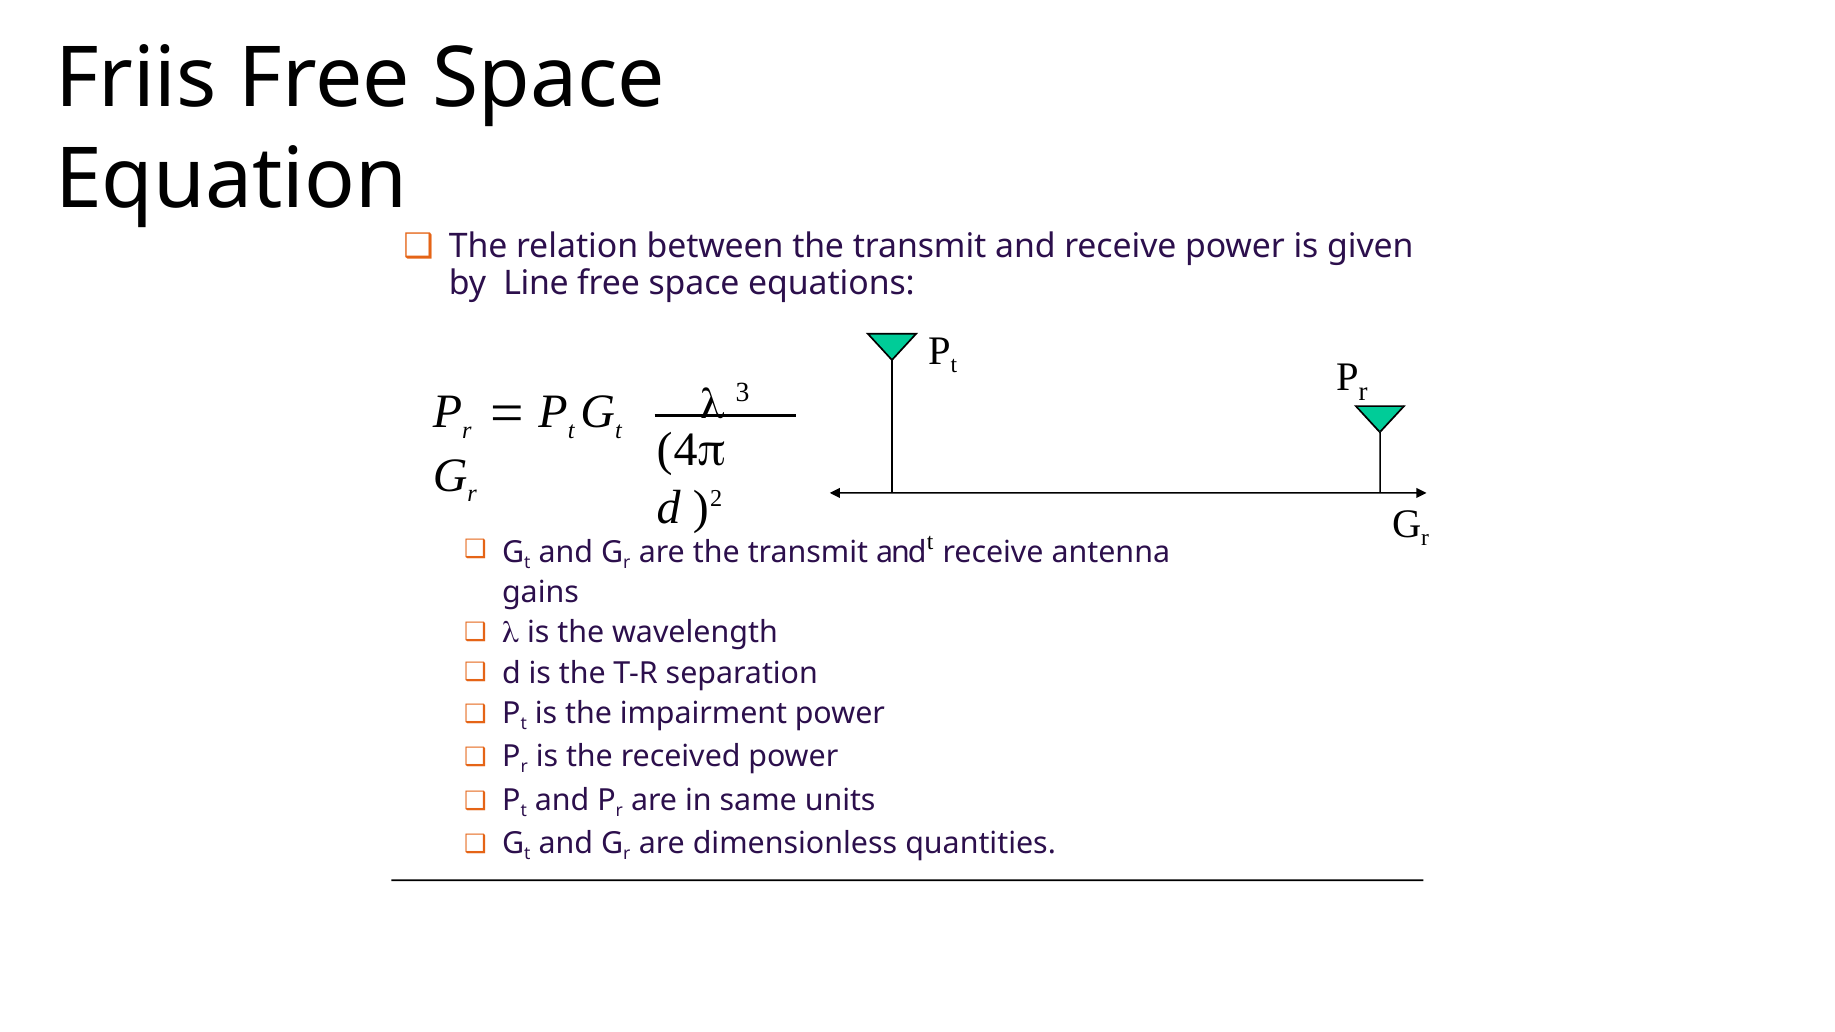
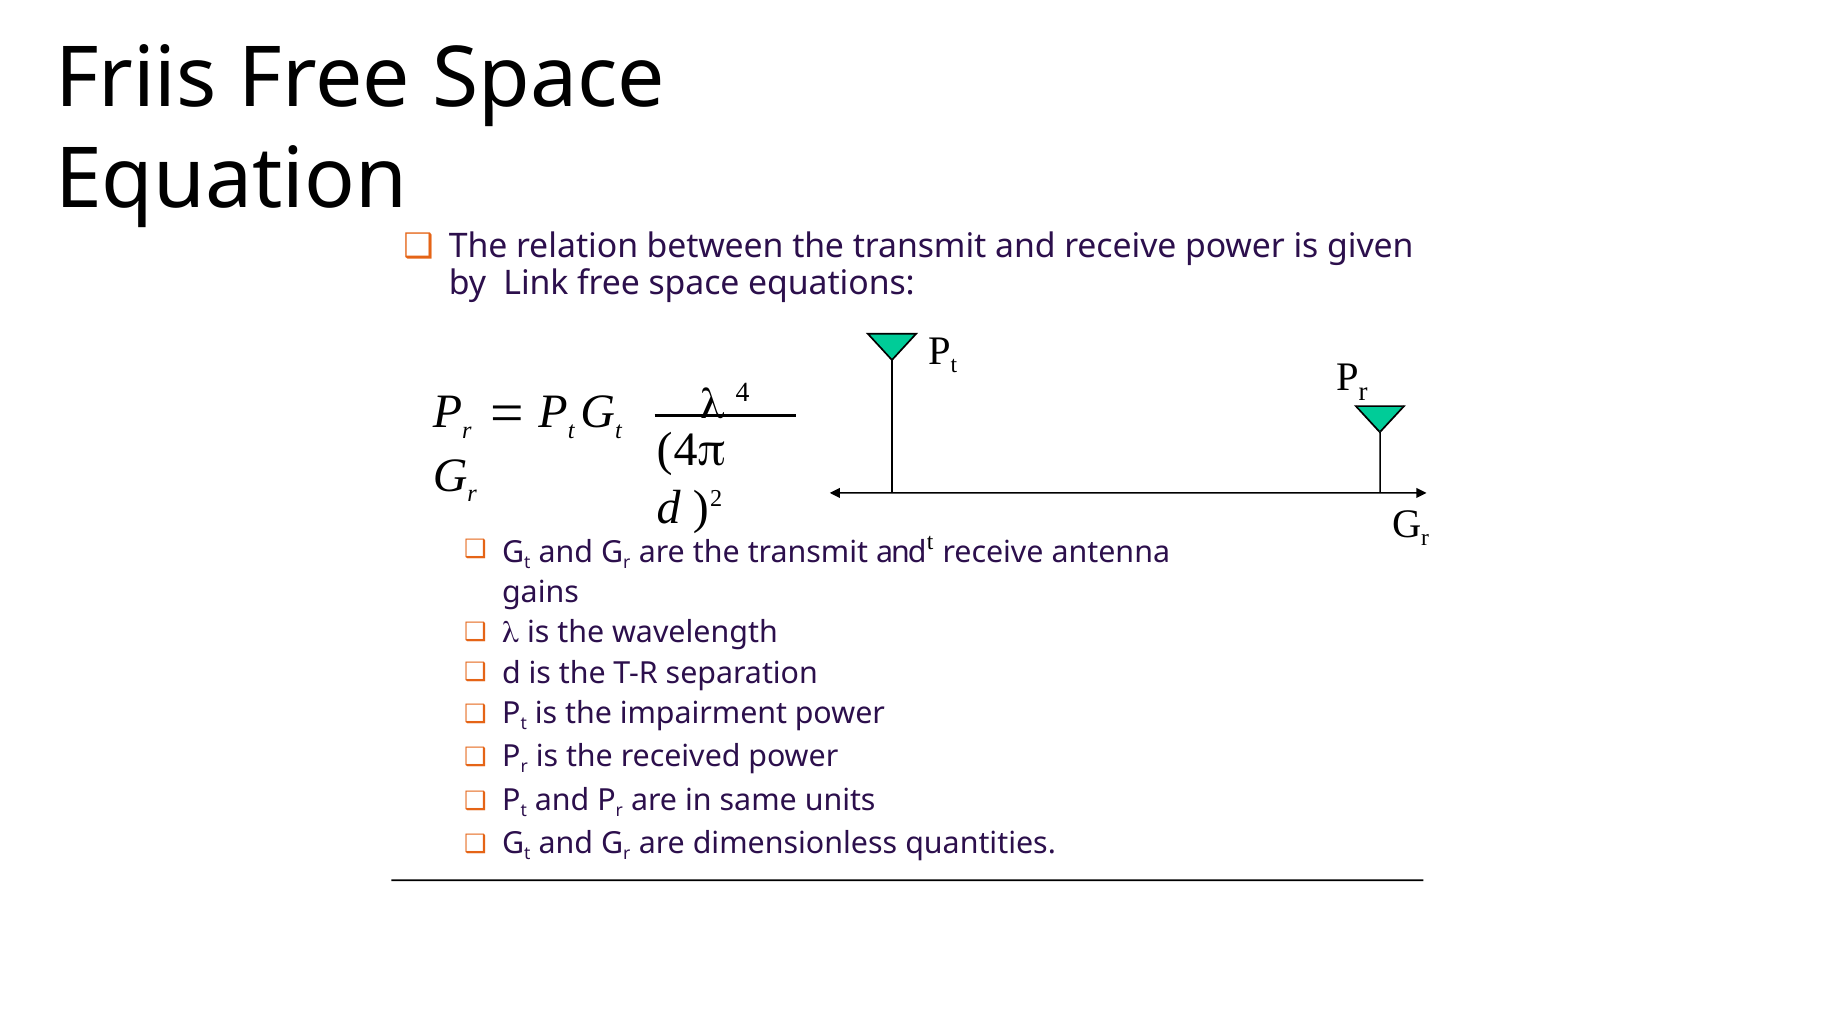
Line: Line -> Link (536, 283)
3: 3 -> 4 (743, 392)
